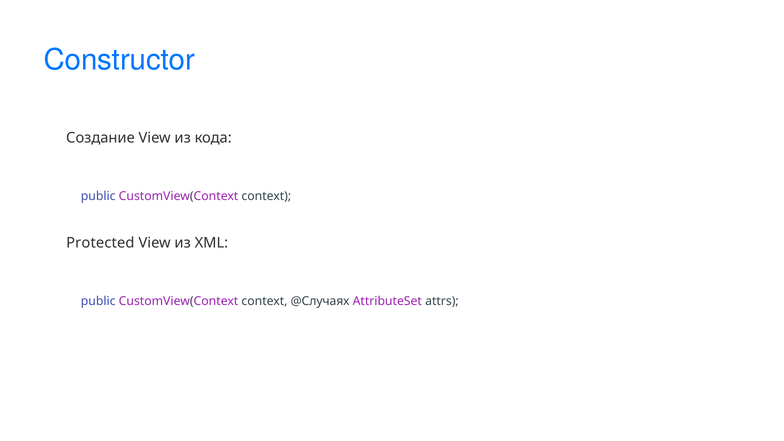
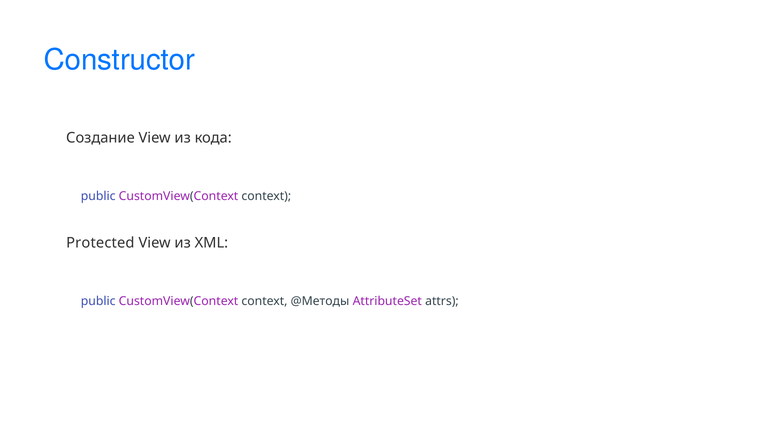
@Случаях: @Случаях -> @Методы (320, 301)
